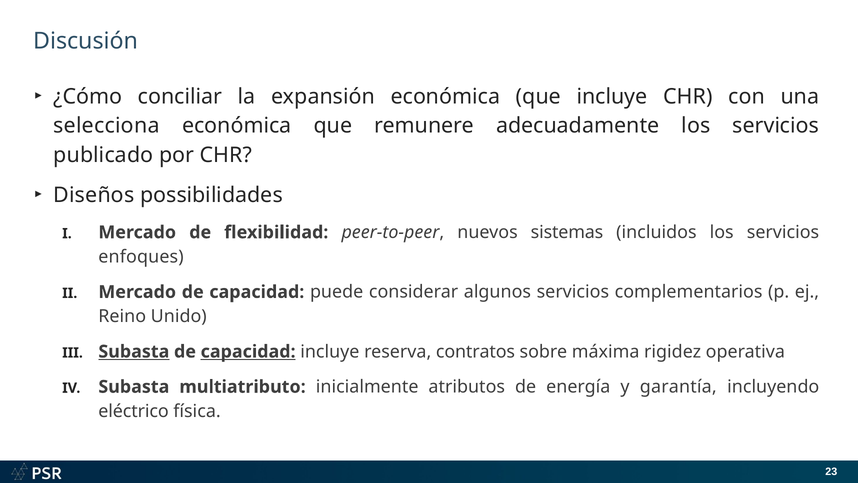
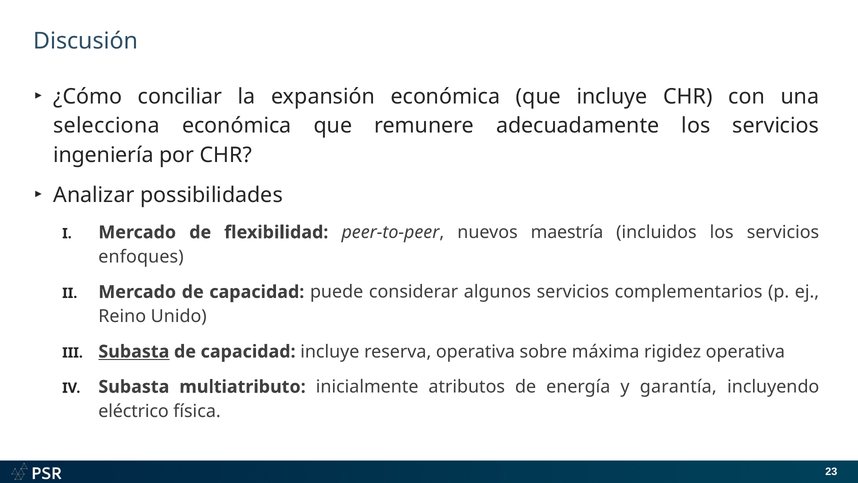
publicado: publicado -> ingeniería (103, 155)
Diseños: Diseños -> Analizar (94, 195)
sistemas: sistemas -> maestría (567, 232)
capacidad underline: present -> none (248, 351)
reserva contratos: contratos -> operativa (475, 351)
